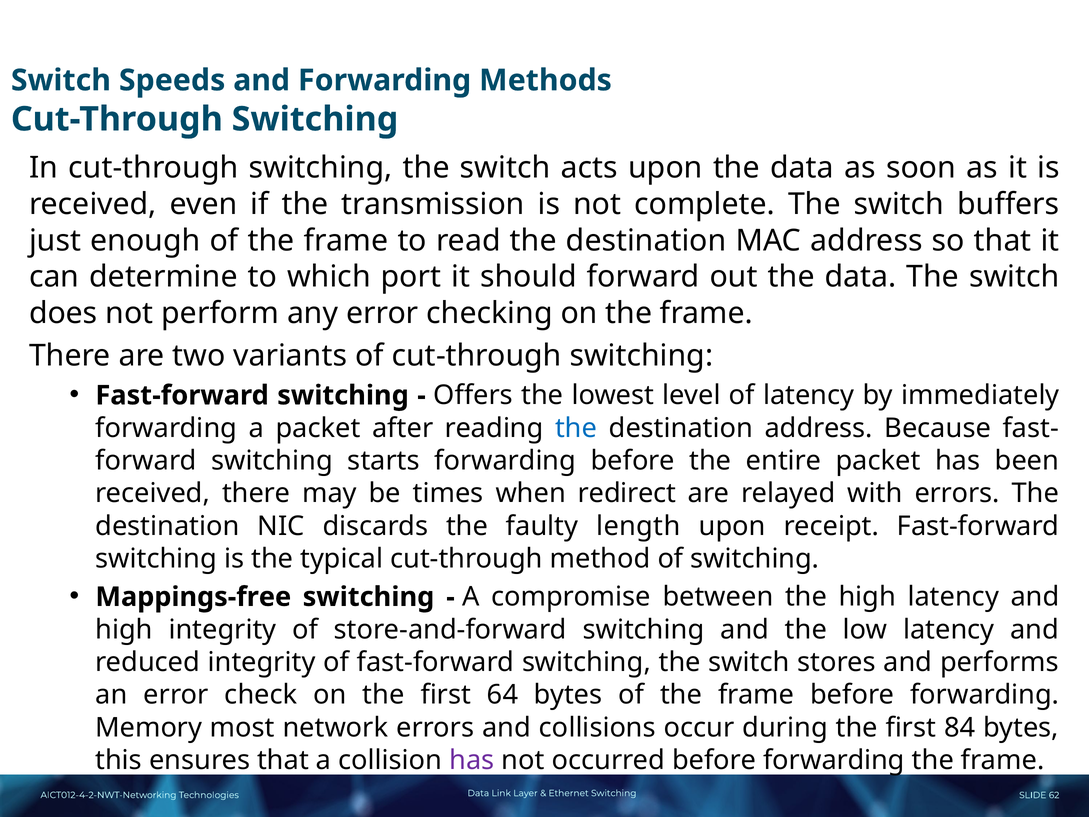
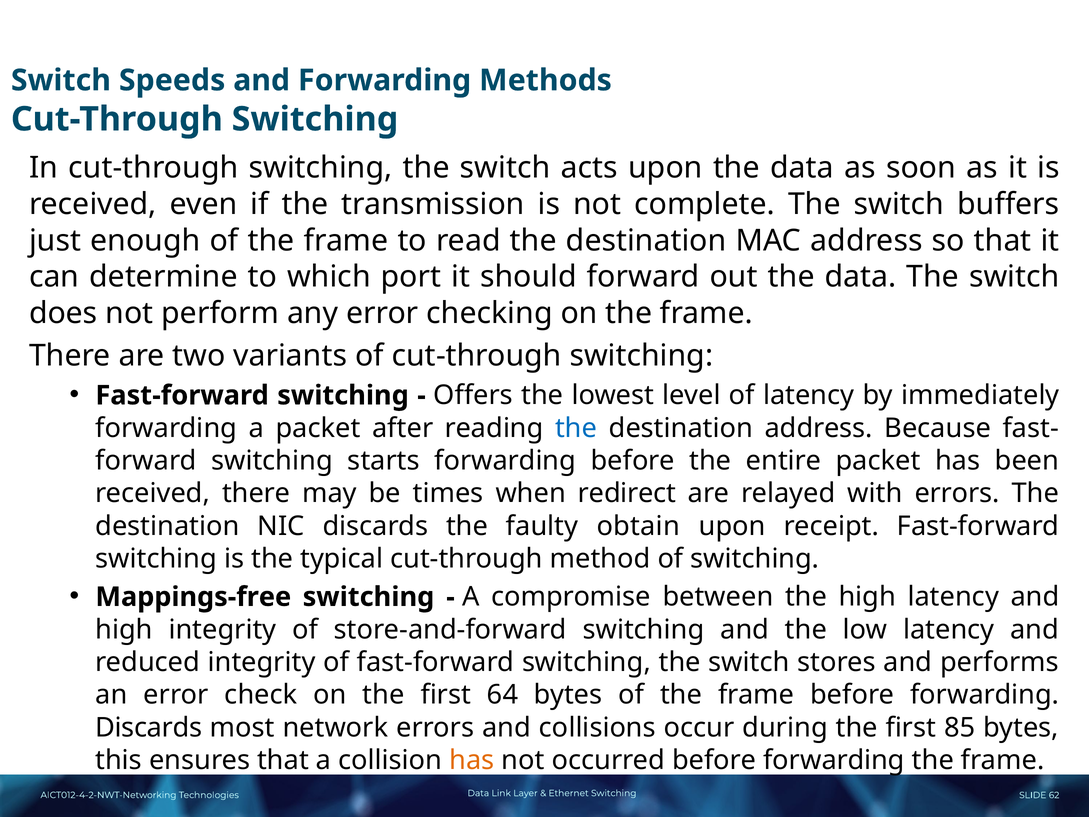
length: length -> obtain (638, 526)
Memory: Memory -> Discards (149, 727)
84: 84 -> 85 (960, 727)
has colour: purple -> orange (472, 760)
